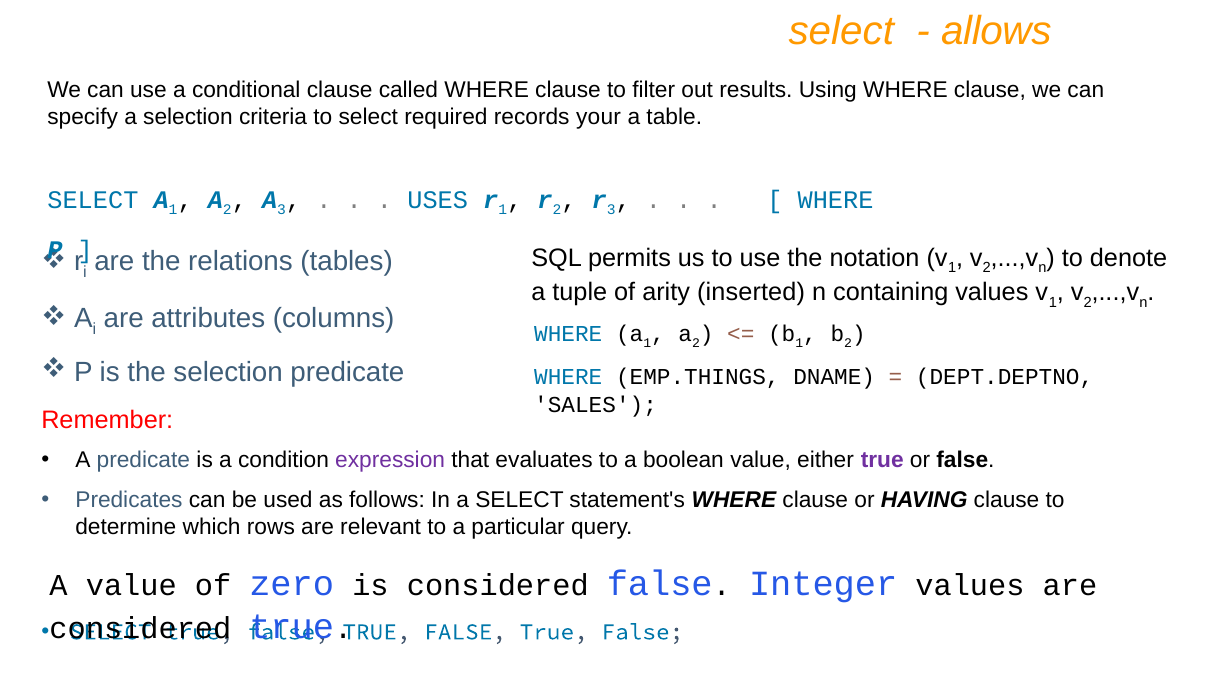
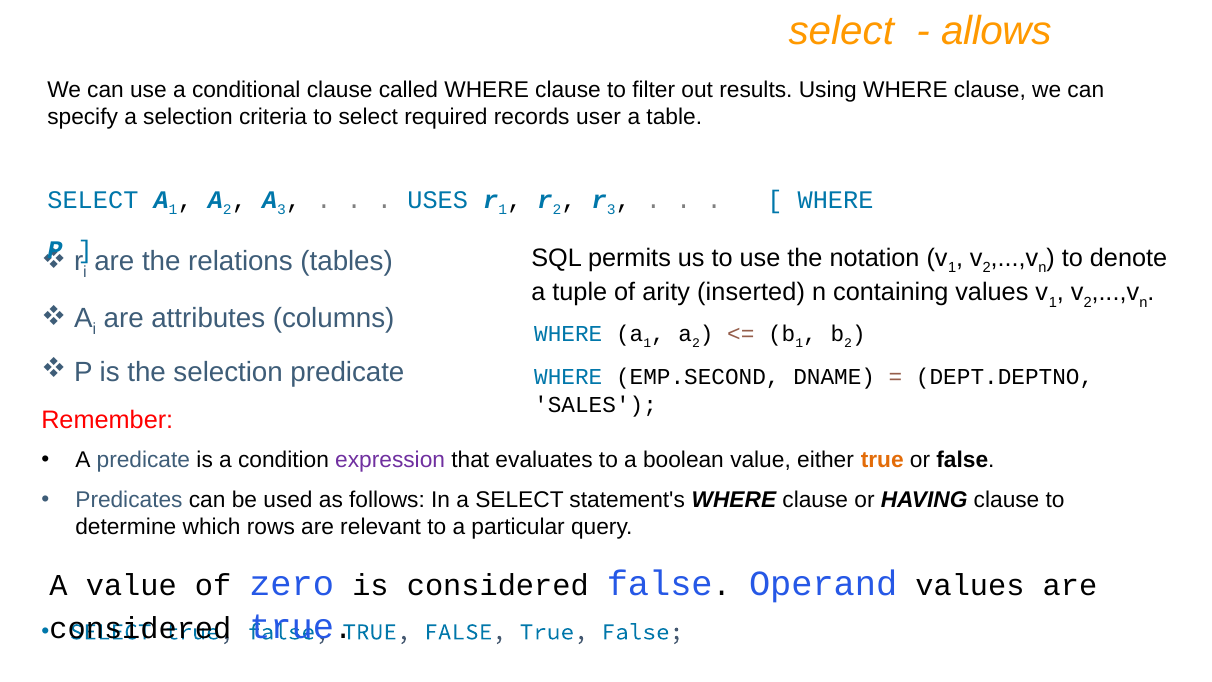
your: your -> user (598, 117)
EMP.THINGS: EMP.THINGS -> EMP.SECOND (698, 377)
true colour: purple -> orange (882, 460)
Integer: Integer -> Operand (823, 584)
